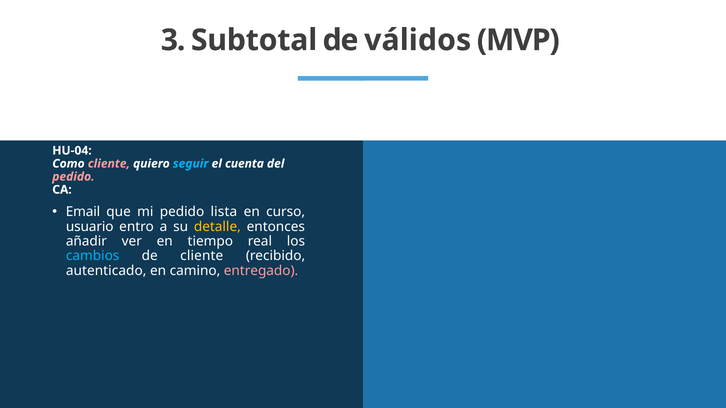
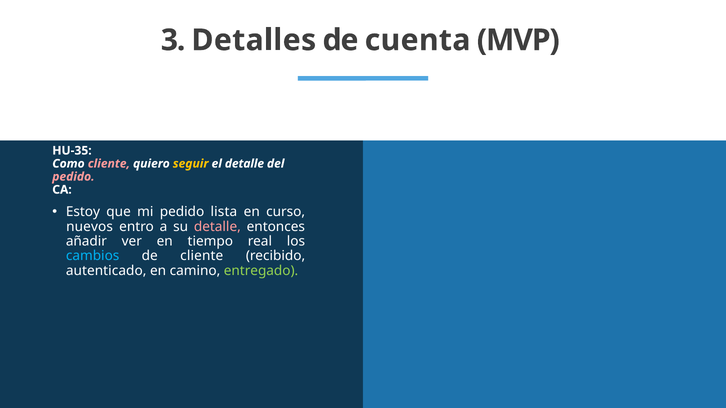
Subtotal: Subtotal -> Detalles (254, 40)
válidos: válidos -> cuenta (418, 40)
HU-04: HU-04 -> HU-35 (72, 151)
seguir colour: light blue -> yellow (191, 164)
el cuenta: cuenta -> detalle (244, 164)
Email: Email -> Estoy (83, 212)
usuario: usuario -> nuevos (90, 227)
detalle colour: yellow -> pink (217, 227)
entregado colour: pink -> light green (261, 271)
